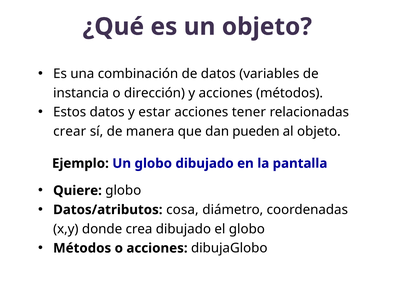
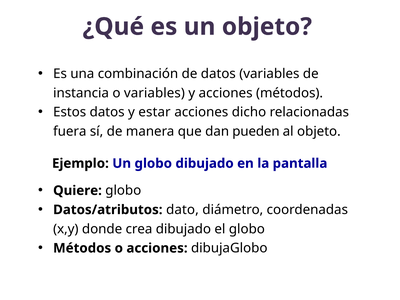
o dirección: dirección -> variables (154, 93)
tener: tener -> dicho (249, 112)
crear: crear -> fuera (70, 131)
cosa: cosa -> dato (182, 210)
